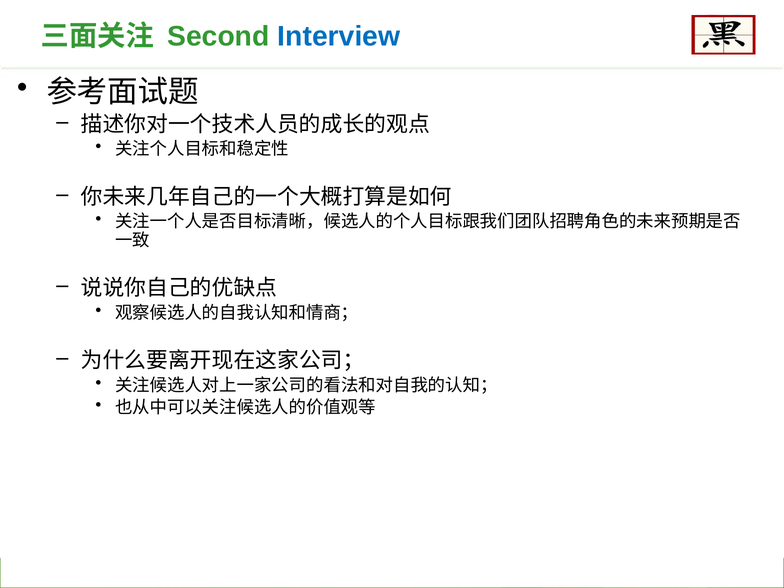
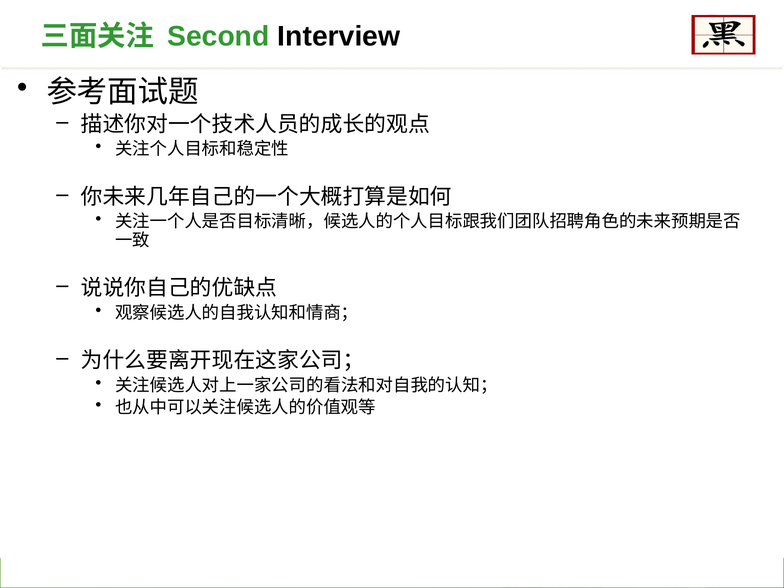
Interview colour: blue -> black (339, 37)
